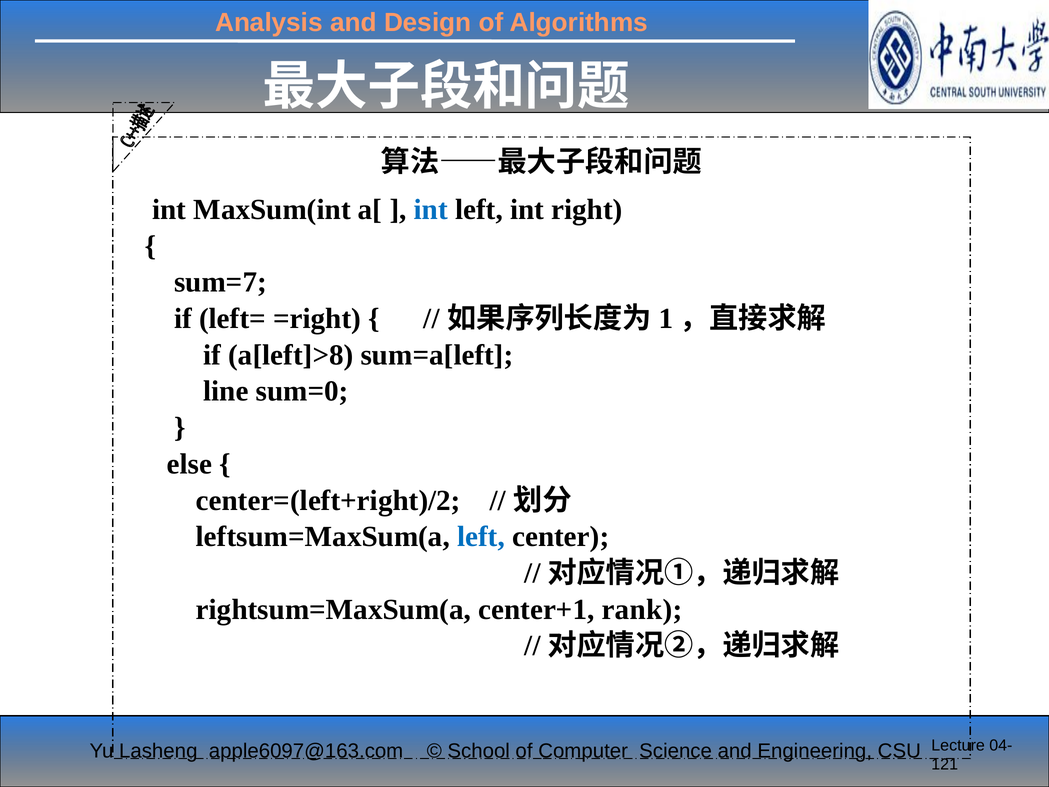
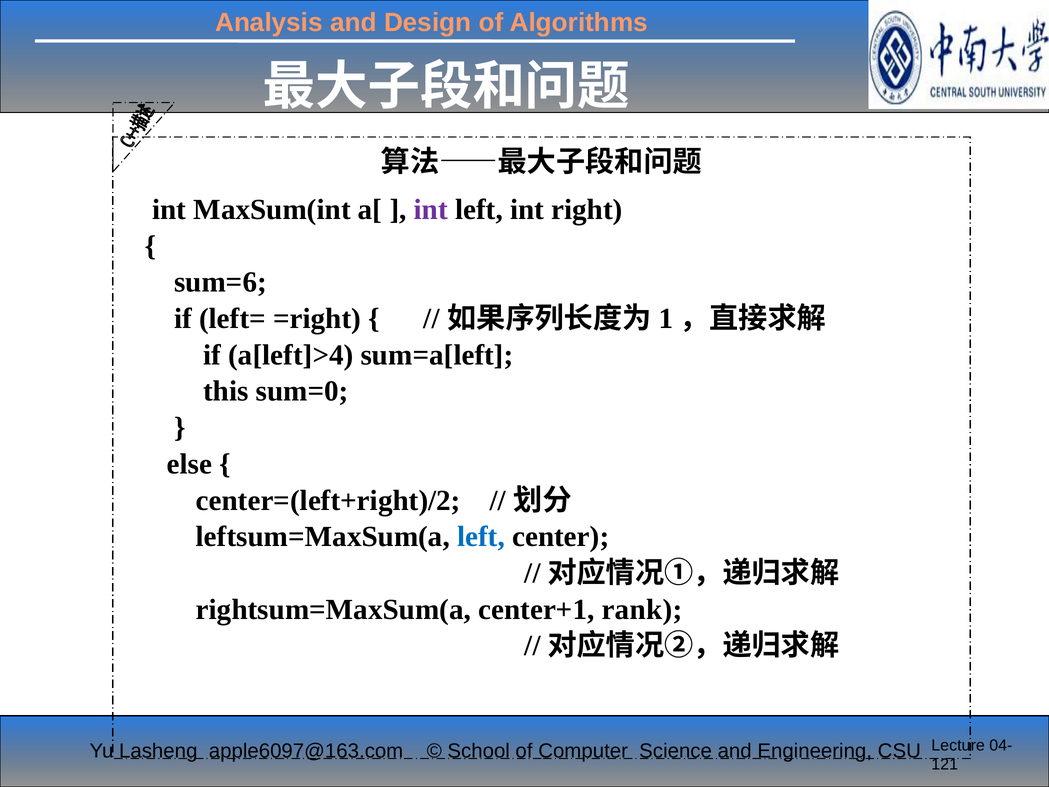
int colour: blue -> purple (431, 209)
sum=7: sum=7 -> sum=6 (220, 282)
a[left]>8: a[left]>8 -> a[left]>4 (291, 355)
line: line -> this (226, 391)
